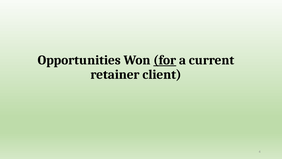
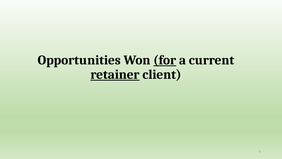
retainer underline: none -> present (115, 74)
